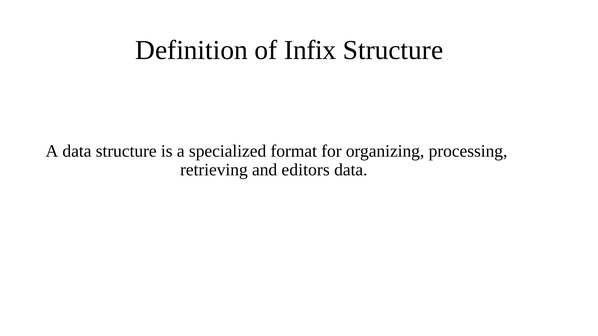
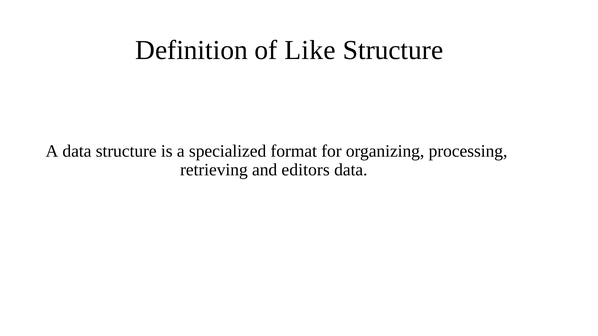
Infix: Infix -> Like (310, 50)
